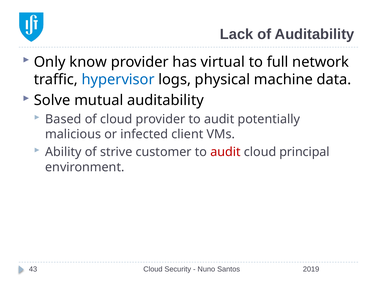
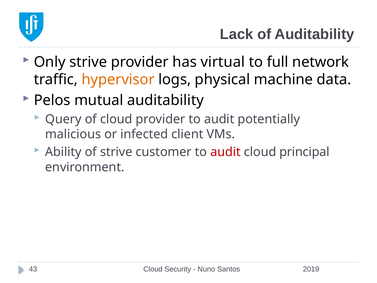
Only know: know -> strive (88, 62)
hypervisor colour: blue -> orange (118, 80)
Solve: Solve -> Pelos (52, 100)
Based: Based -> Query (63, 119)
